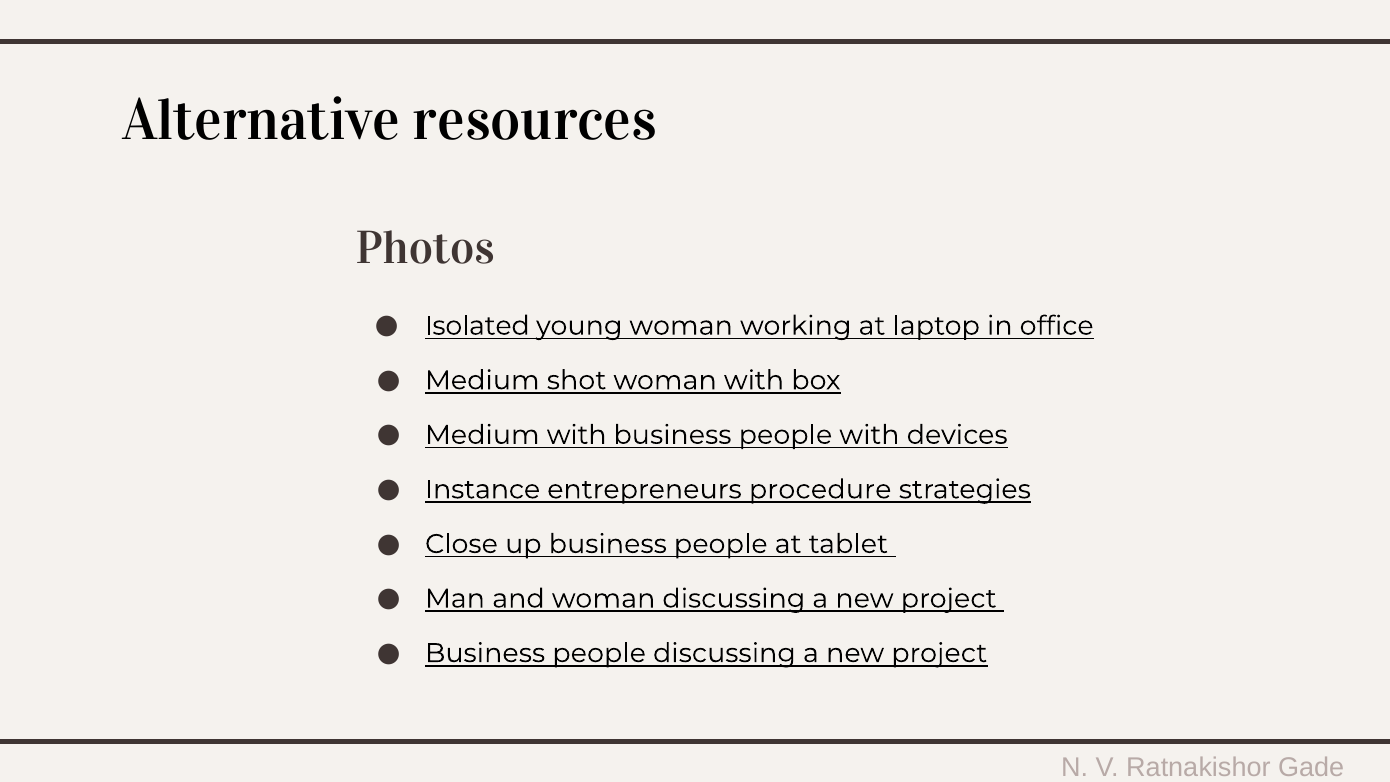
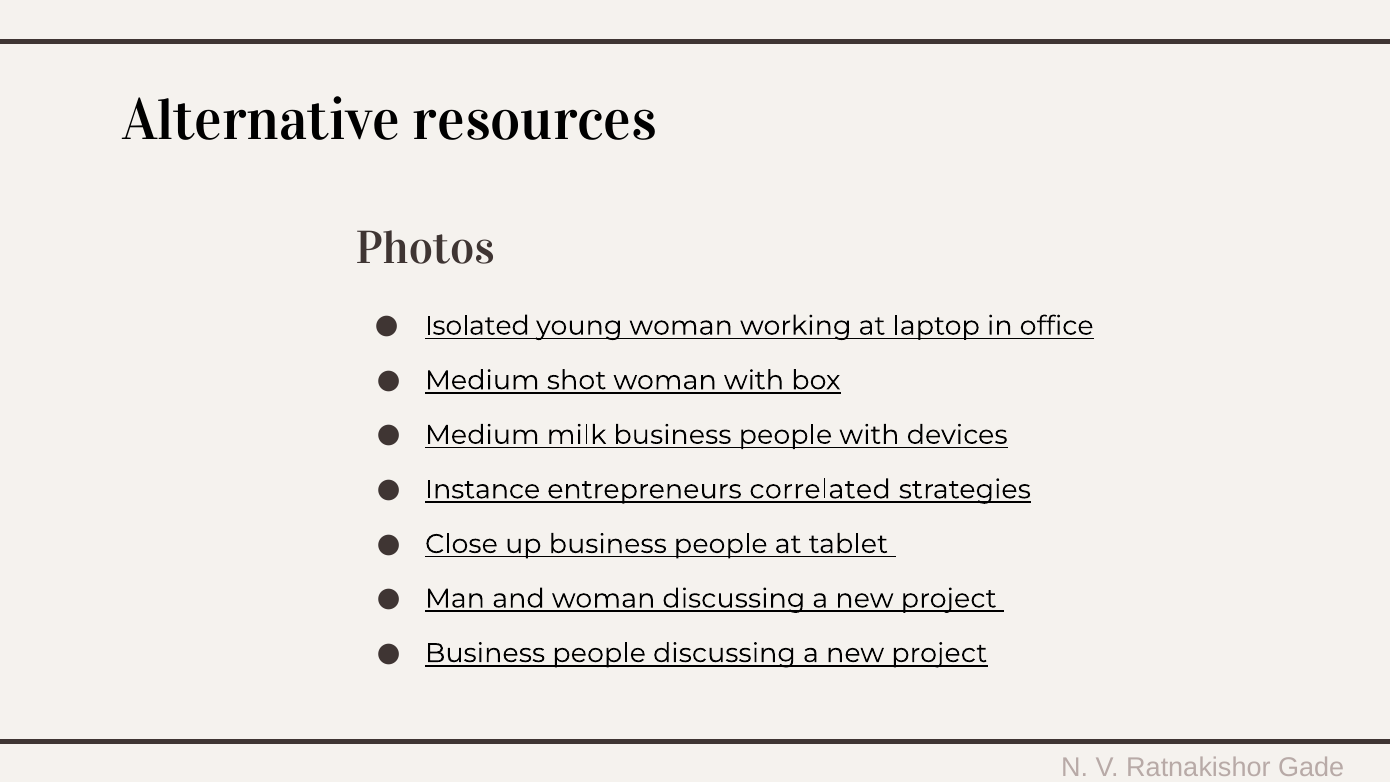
Medium with: with -> milk (577, 435)
procedure: procedure -> correlated (820, 489)
